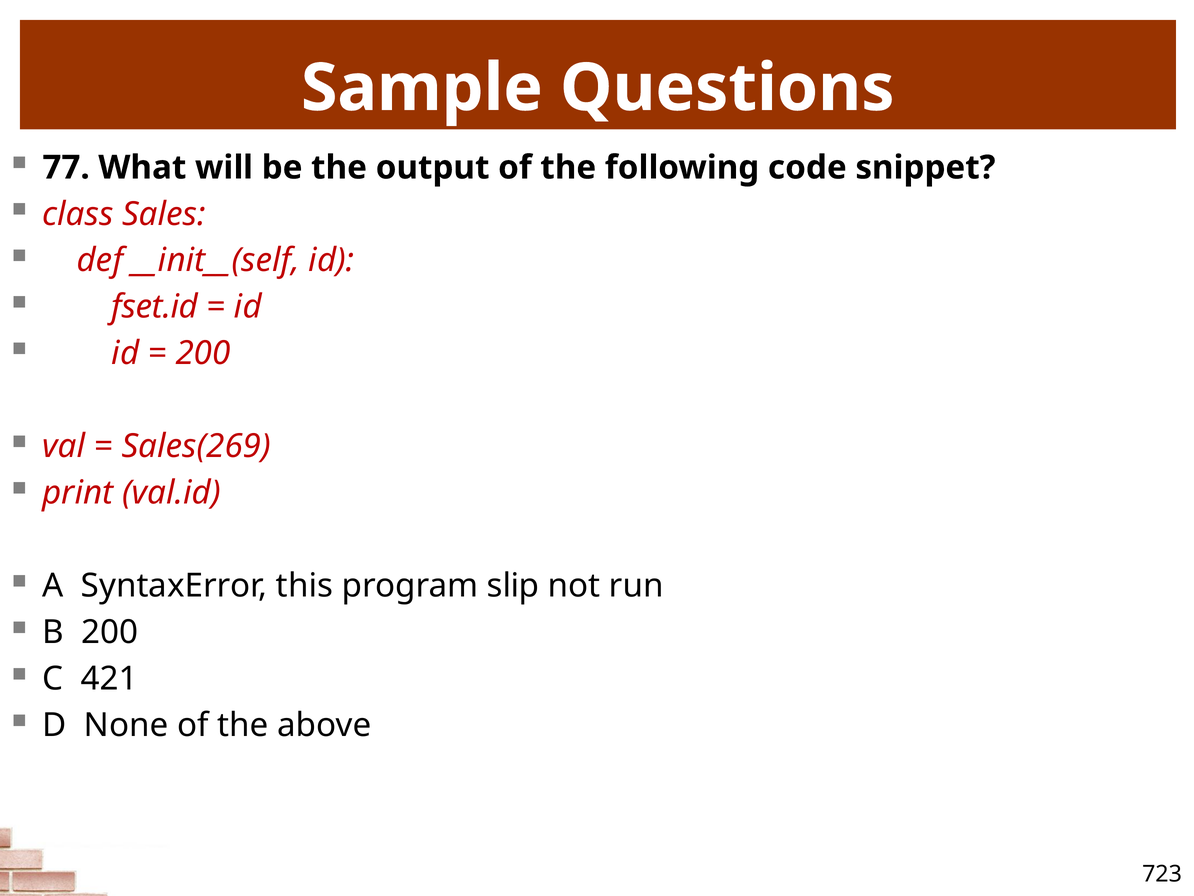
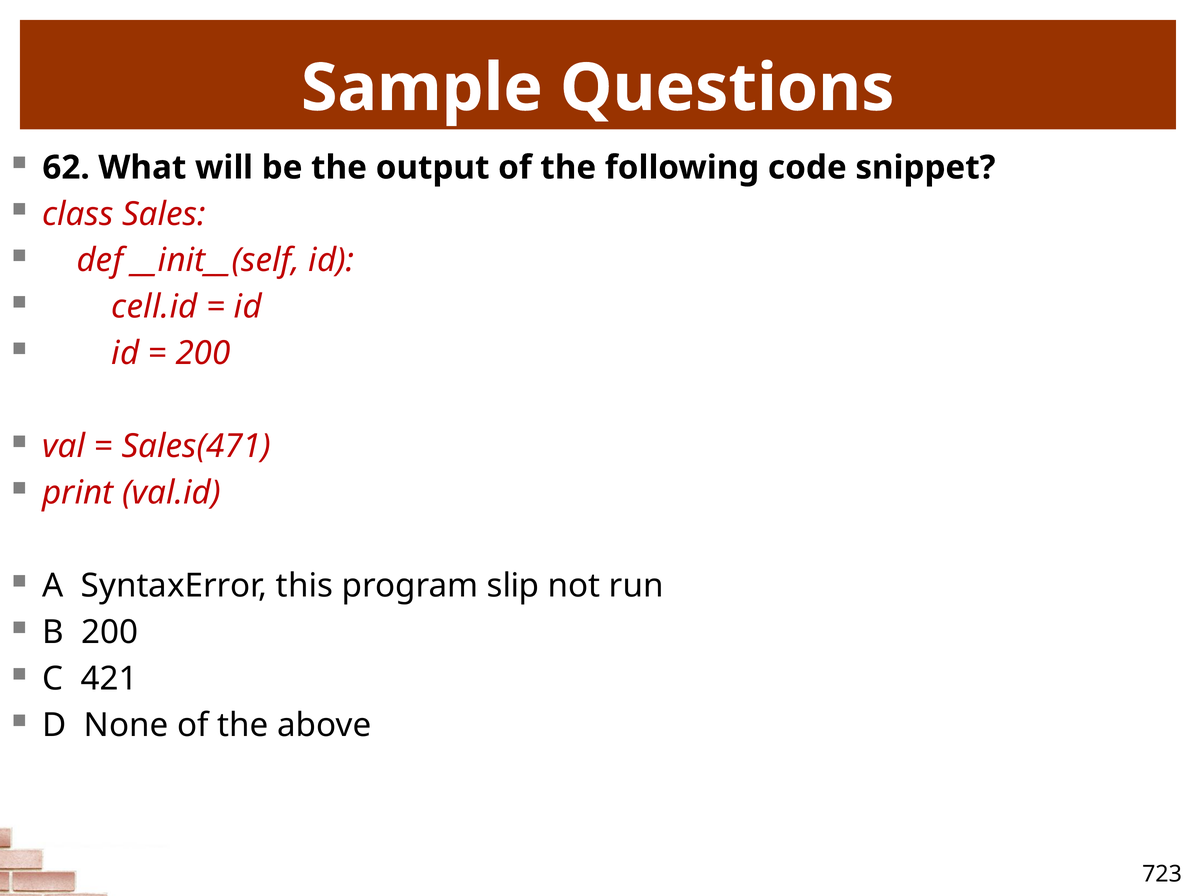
77: 77 -> 62 (66, 167)
fset.id: fset.id -> cell.id (154, 307)
Sales(269: Sales(269 -> Sales(471 (196, 446)
